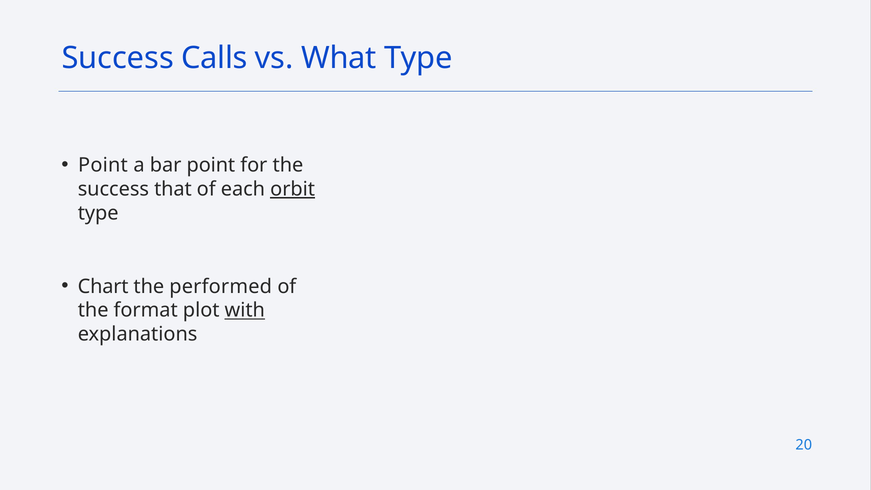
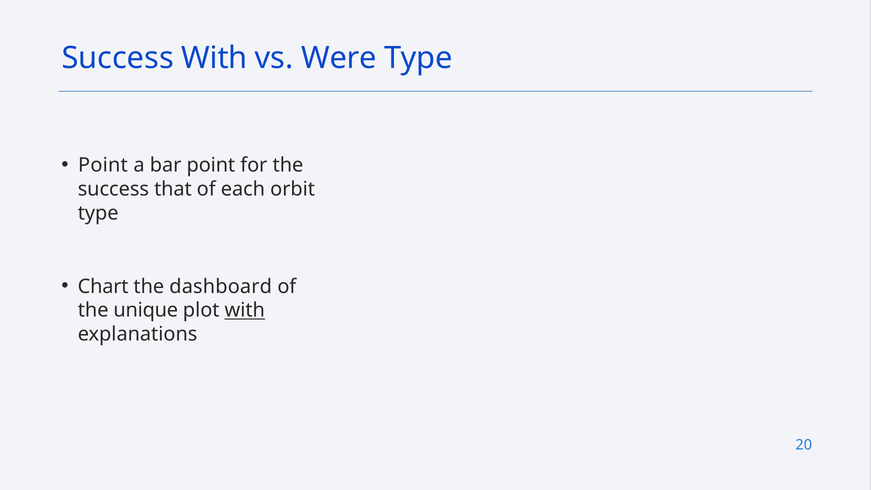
Success Calls: Calls -> With (214, 58)
What: What -> Were (339, 58)
orbit underline: present -> none (293, 189)
performed: performed -> dashboard (221, 286)
format: format -> unique (146, 310)
